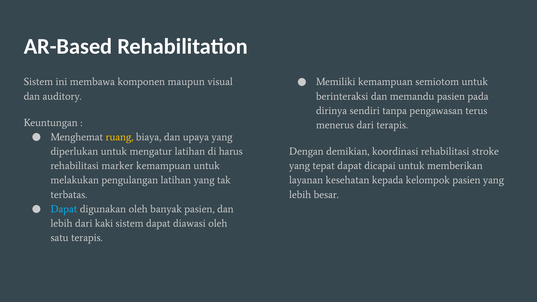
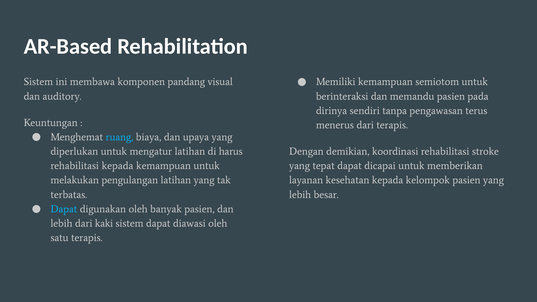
maupun: maupun -> pandang (186, 82)
ruang colour: yellow -> light blue (120, 137)
rehabilitasi marker: marker -> kepada (118, 166)
